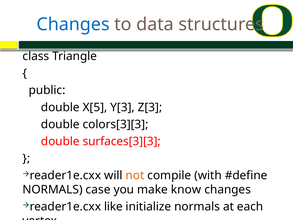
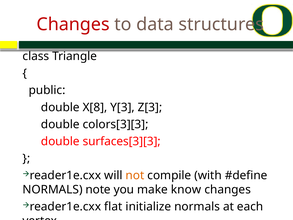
Changes colour: blue -> red (73, 24)
X[5: X[5 -> X[8 (95, 107)
case: case -> note (98, 189)
like: like -> flat (113, 206)
